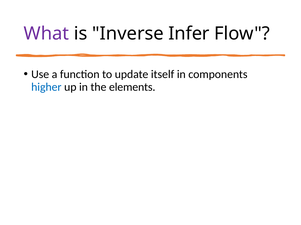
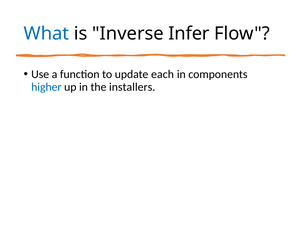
What colour: purple -> blue (46, 34)
itself: itself -> each (163, 75)
elements: elements -> installers (132, 87)
